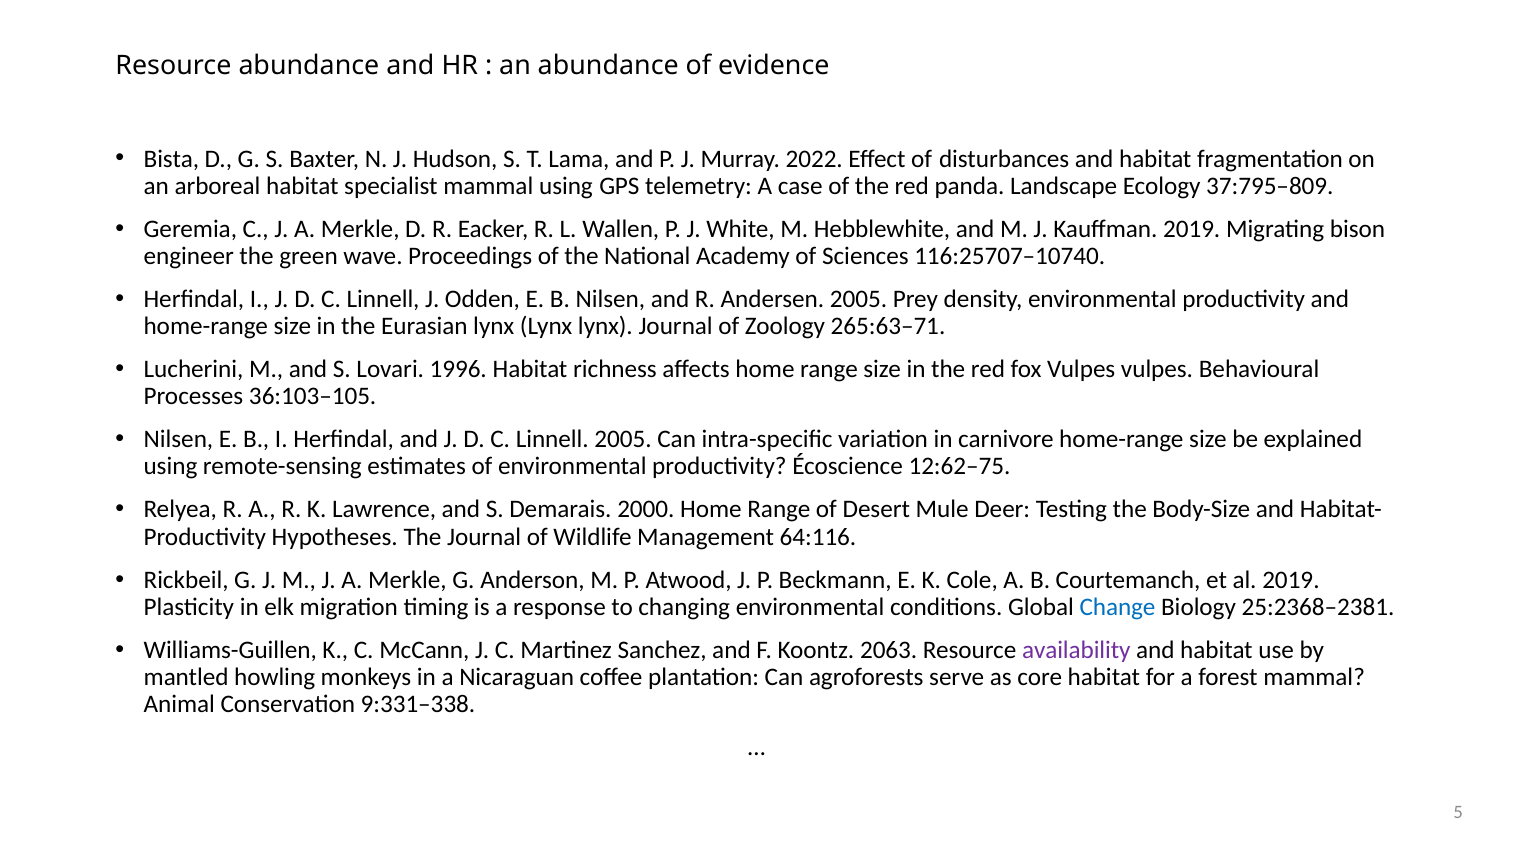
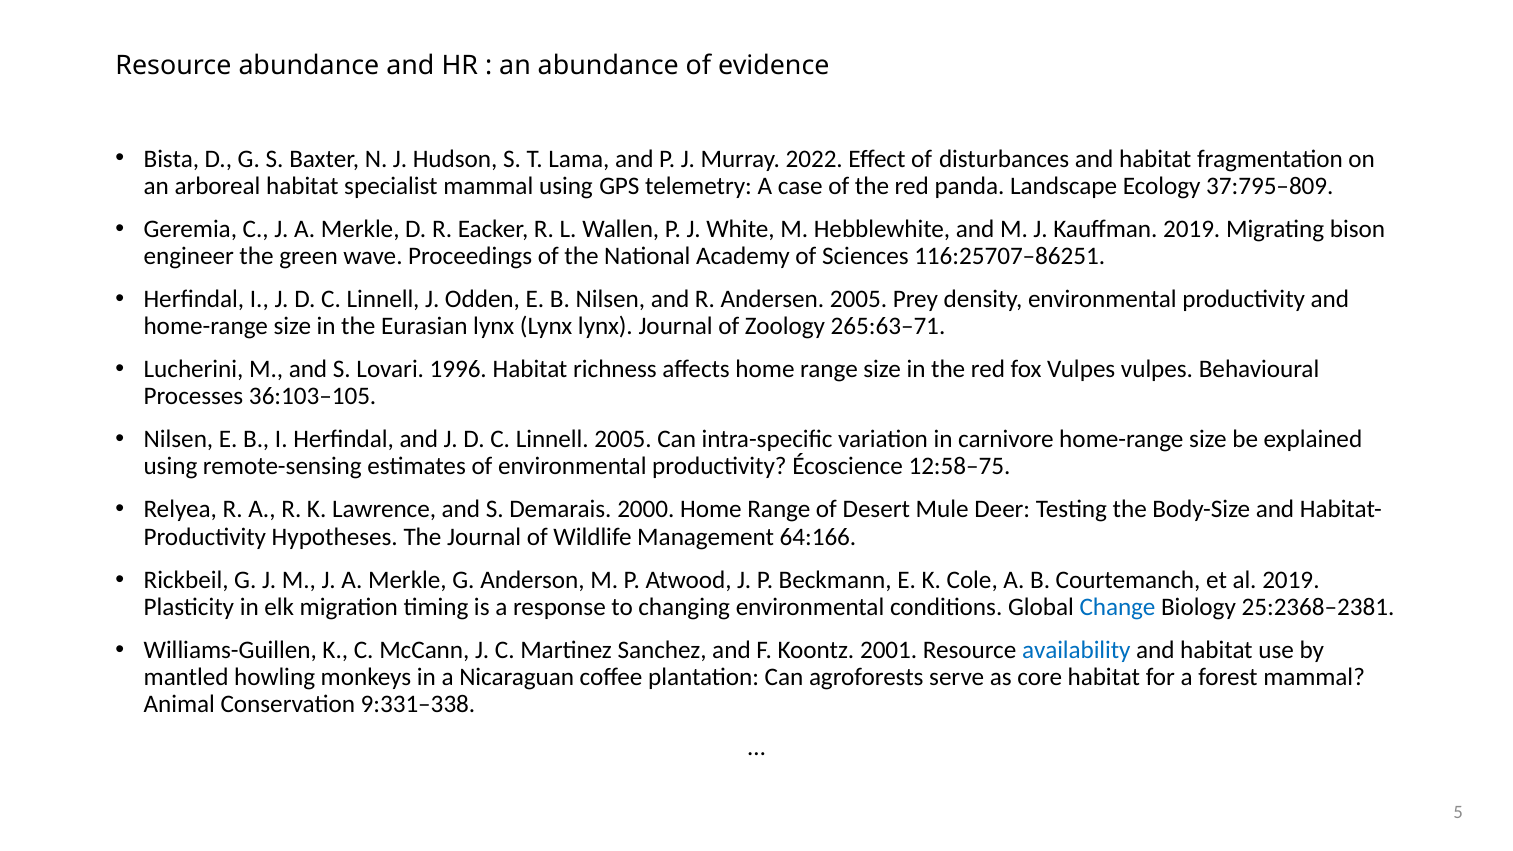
116:25707–10740: 116:25707–10740 -> 116:25707–86251 (1010, 256)
12:62–75: 12:62–75 -> 12:58–75 (959, 467)
64:116: 64:116 -> 64:166 (818, 537)
2063: 2063 -> 2001 (889, 650)
availability colour: purple -> blue (1076, 650)
